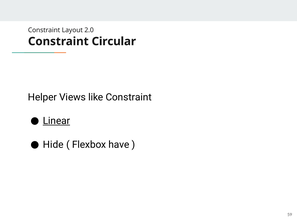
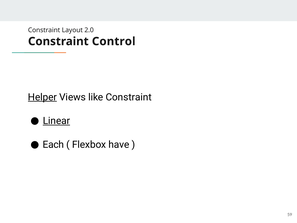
Circular: Circular -> Control (114, 41)
Helper underline: none -> present (42, 97)
Hide: Hide -> Each (53, 145)
